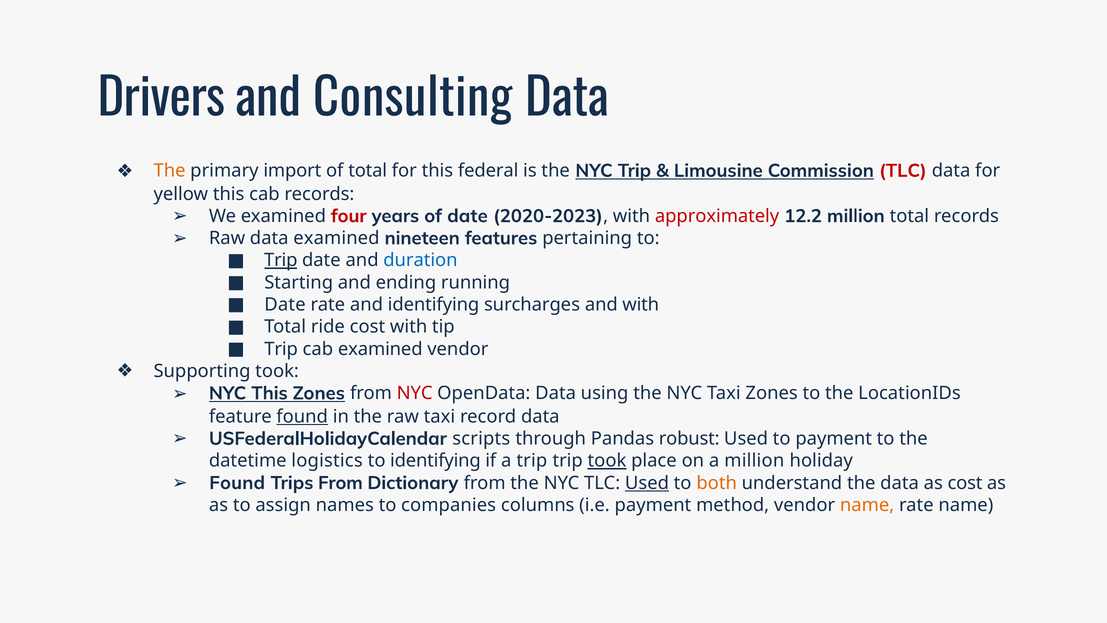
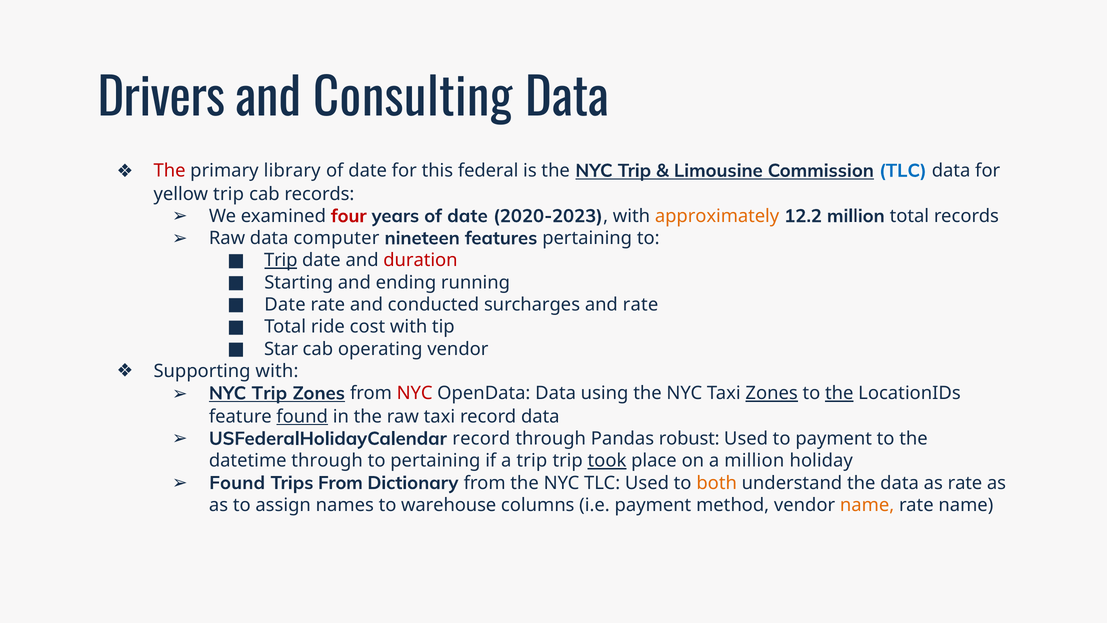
The colour: orange -> red (170, 171)
import: import -> library (292, 171)
total: total -> date (368, 171)
TLC colour: red -> blue (903, 171)
yellow this: this -> trip (229, 194)
approximately colour: red -> orange (717, 216)
data examined: examined -> computer (336, 238)
duration colour: blue -> red (420, 260)
and identifying: identifying -> conducted (433, 305)
and with: with -> rate (641, 305)
Trip: Trip -> Star (281, 349)
cab examined: examined -> operating (380, 349)
Supporting took: took -> with (277, 371)
This: This -> Trip (269, 393)
Zones underline: none -> present (772, 393)
the underline: none -> present (839, 393)
USFederalHolidayCalendar scripts: scripts -> record (481, 438)
datetime logistics: logistics -> through (327, 461)
to identifying: identifying -> pertaining (435, 461)
Used underline: present -> none (647, 483)
as cost: cost -> rate (965, 483)
companies: companies -> warehouse (449, 505)
